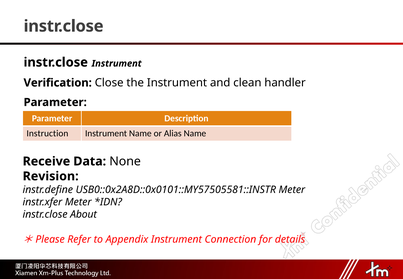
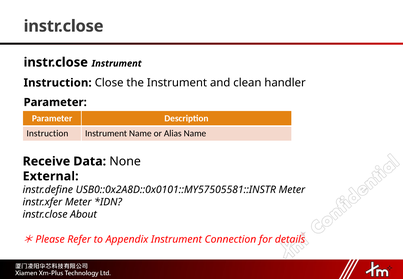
Verification: Verification -> Instruction (58, 83)
Revision: Revision -> External (51, 176)
